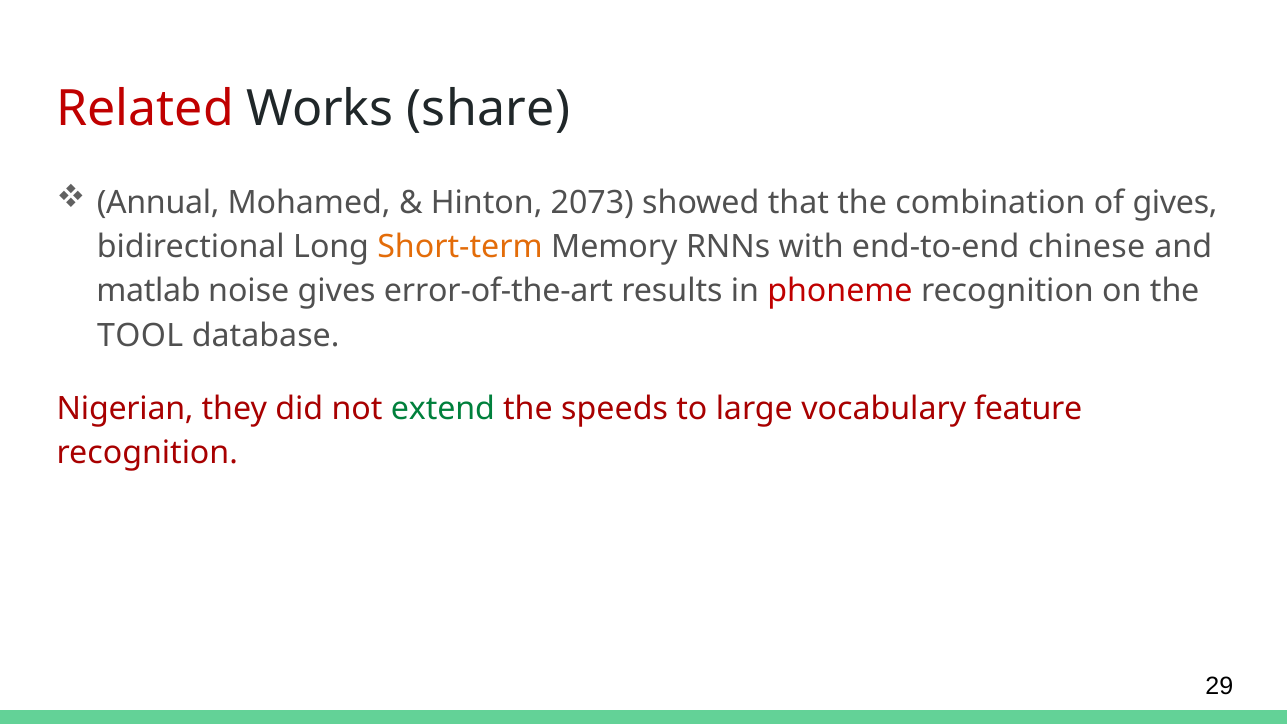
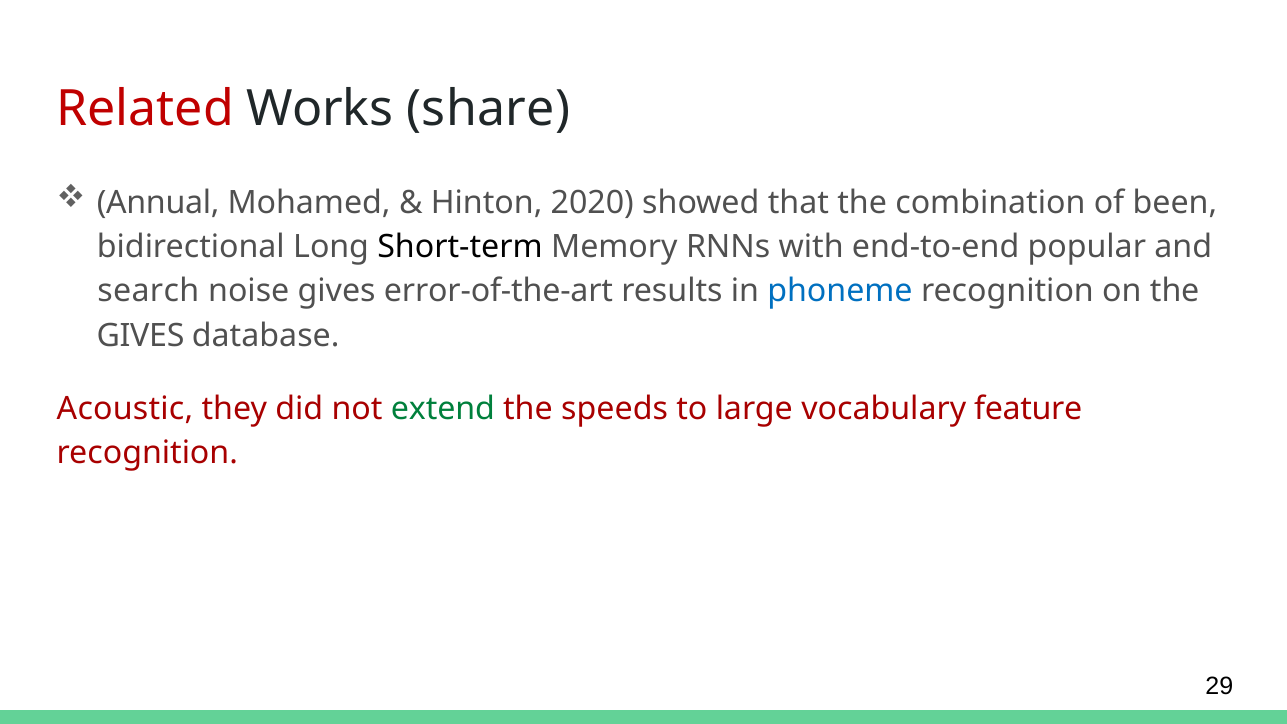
2073: 2073 -> 2020 (592, 202)
of gives: gives -> been (1175, 202)
Short-term colour: orange -> black (460, 247)
chinese: chinese -> popular (1087, 247)
matlab: matlab -> search (148, 291)
phoneme colour: red -> blue (840, 291)
TOOL: TOOL -> GIVES (140, 336)
Nigerian: Nigerian -> Acoustic (125, 409)
